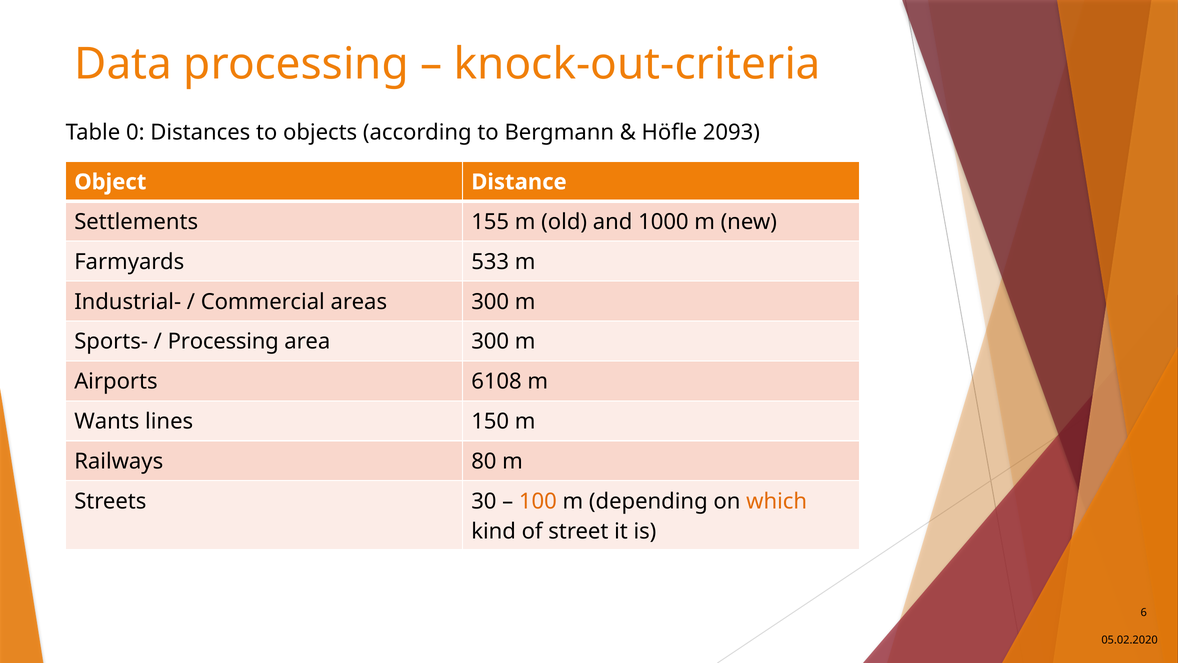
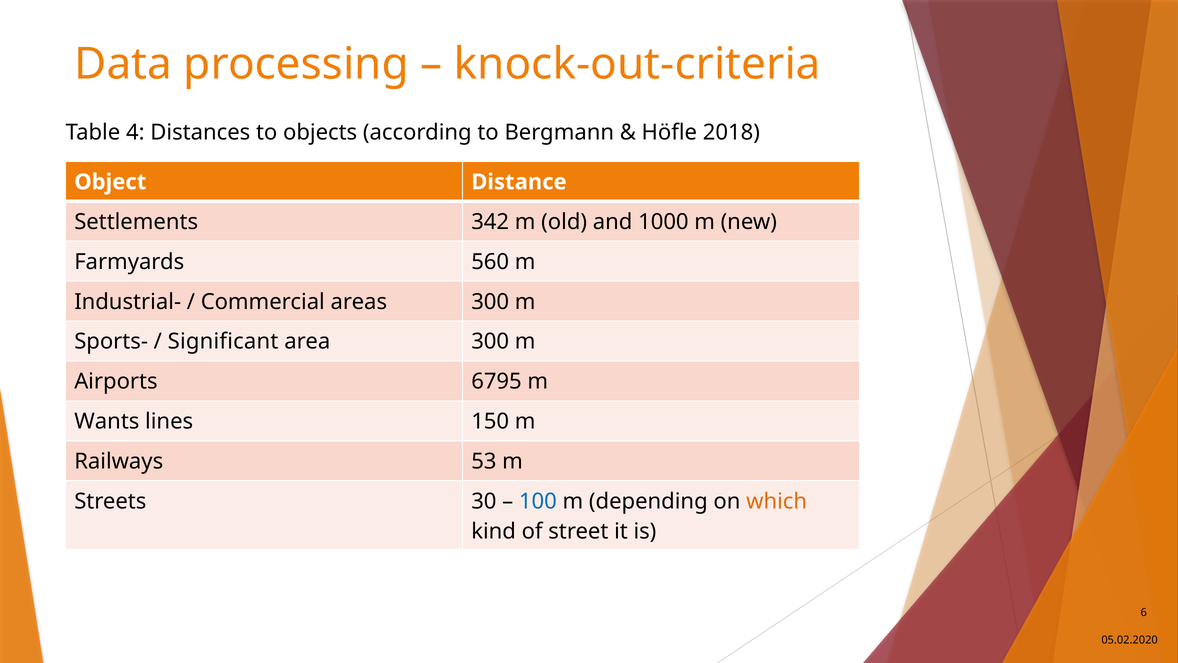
0: 0 -> 4 (135, 132)
2093: 2093 -> 2018 (731, 132)
155: 155 -> 342 (490, 222)
533: 533 -> 560 (490, 262)
Processing: Processing -> Significant (223, 341)
6108: 6108 -> 6795 (497, 381)
80: 80 -> 53 (484, 461)
100 colour: orange -> blue (538, 501)
